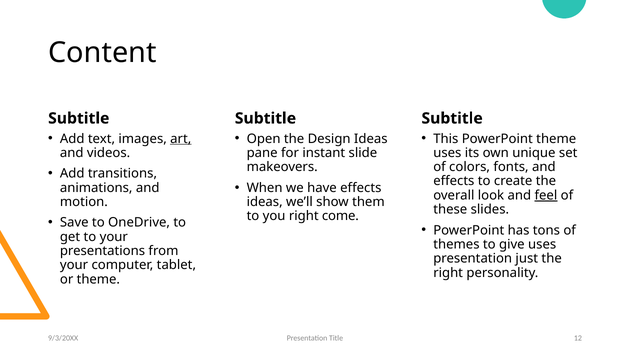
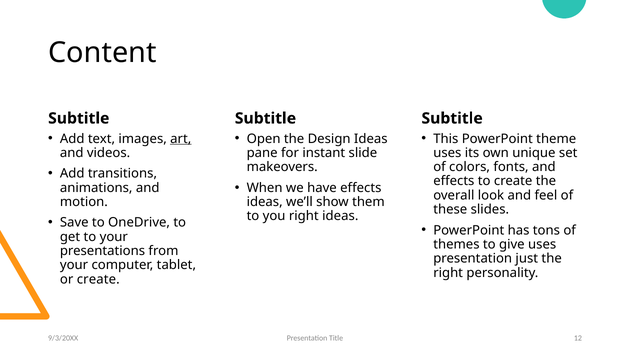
feel underline: present -> none (546, 196)
right come: come -> ideas (340, 216)
or theme: theme -> create (98, 280)
